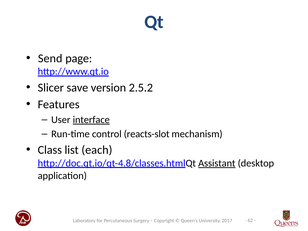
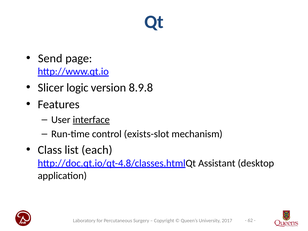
save: save -> logic (77, 88)
2.5.2: 2.5.2 -> 8.9.8 (141, 88)
reacts-slot: reacts-slot -> exists-slot (147, 134)
Assistant underline: present -> none (217, 163)
